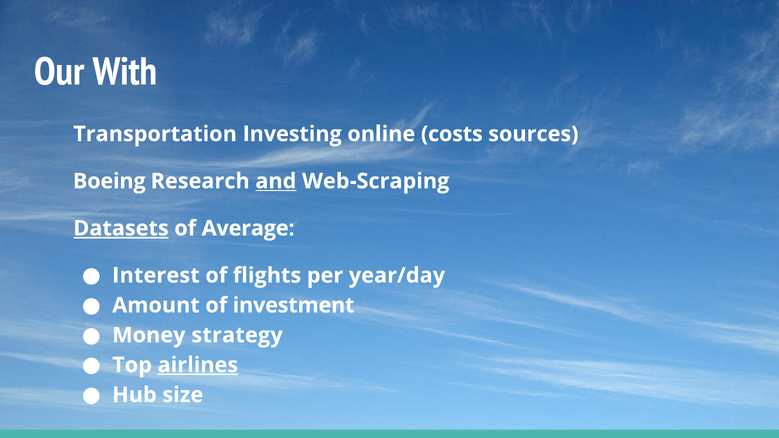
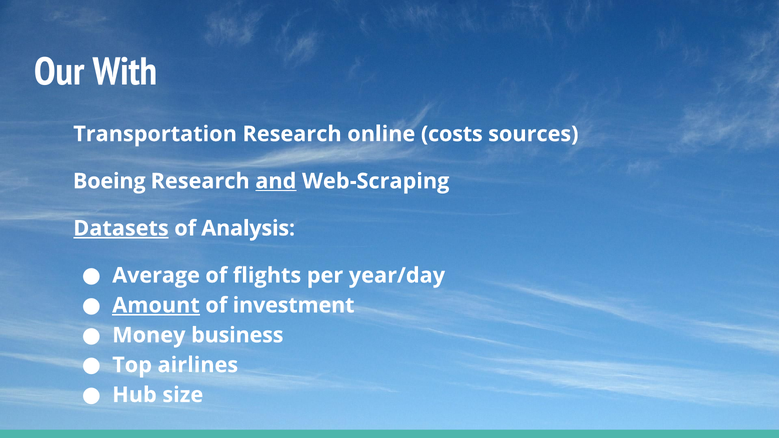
Transportation Investing: Investing -> Research (292, 134)
Average: Average -> Analysis (248, 228)
Interest: Interest -> Average (156, 276)
Amount underline: none -> present (156, 305)
strategy: strategy -> business (237, 335)
airlines underline: present -> none (198, 365)
